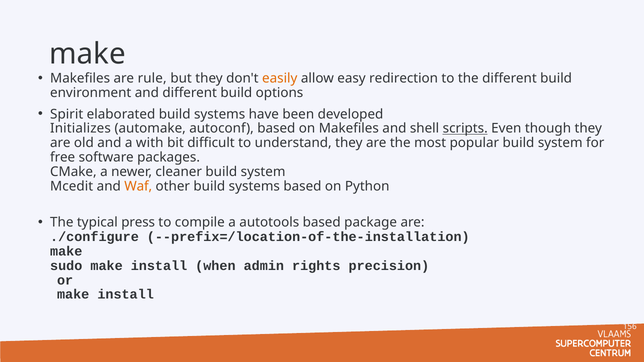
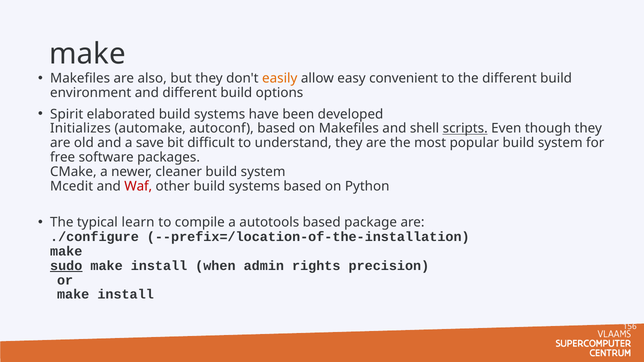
rule: rule -> also (152, 78)
redirection: redirection -> convenient (404, 78)
with: with -> save (150, 143)
Waf colour: orange -> red (138, 187)
press: press -> learn (138, 222)
sudo underline: none -> present (66, 266)
